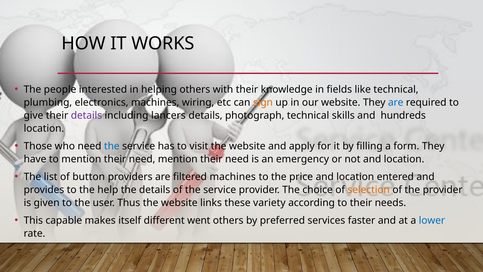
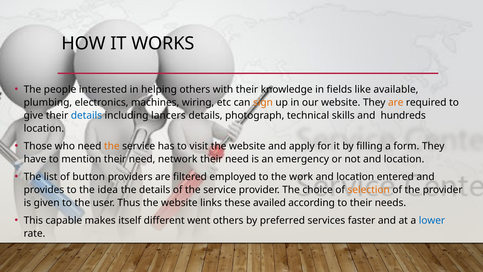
like technical: technical -> available (396, 89)
are colour: blue -> orange (396, 102)
details colour: purple -> blue (86, 115)
the colour: blue -> orange (112, 146)
need mention: mention -> network (178, 159)
filtered machines: machines -> employed (233, 177)
price: price -> work (301, 177)
help: help -> idea (108, 190)
variety: variety -> availed (269, 203)
